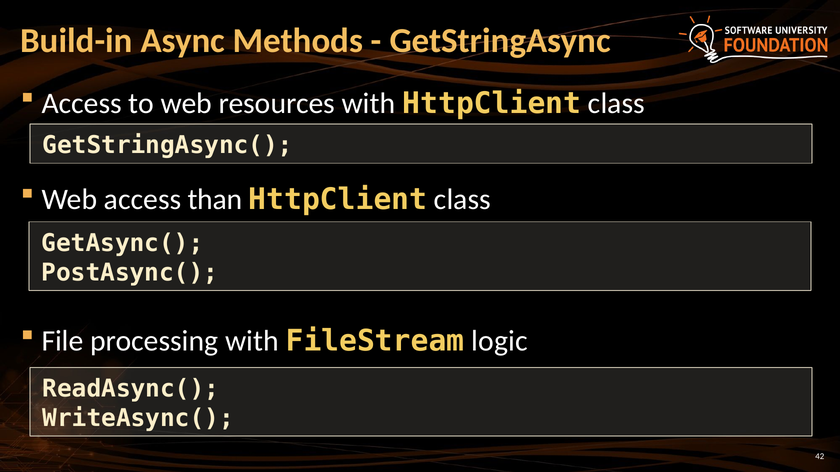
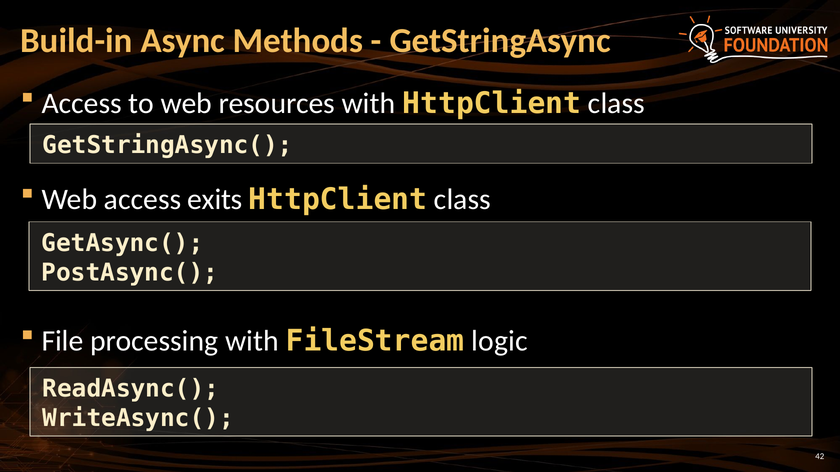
than: than -> exits (215, 199)
